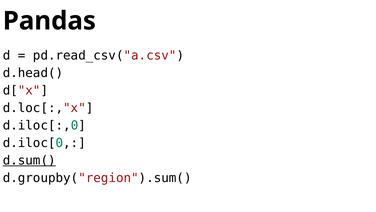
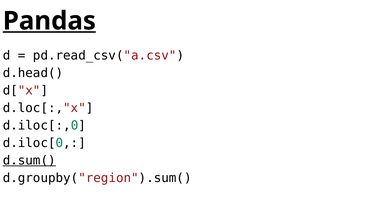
Pandas underline: none -> present (49, 21)
